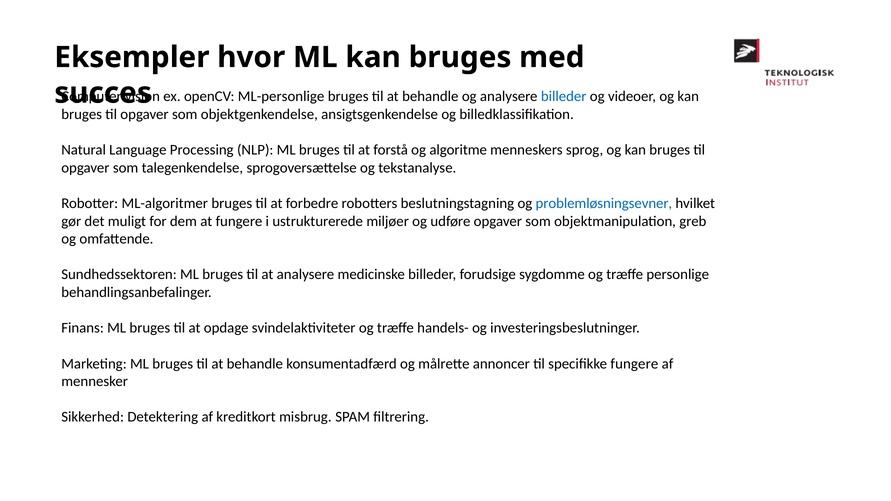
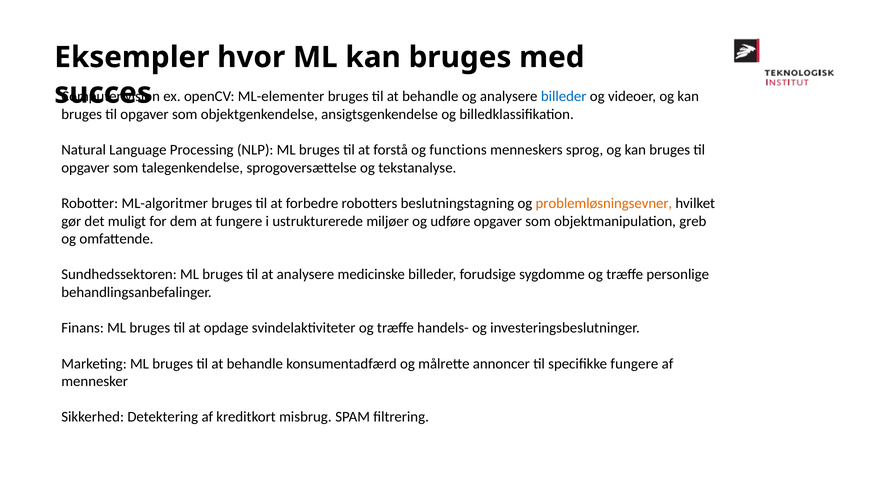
ML-personlige: ML-personlige -> ML-elementer (281, 96)
algoritme: algoritme -> functions (458, 150)
problemløsningsevner colour: blue -> orange (604, 203)
